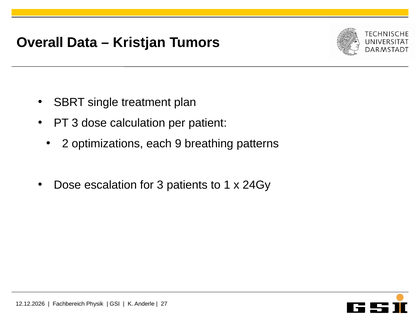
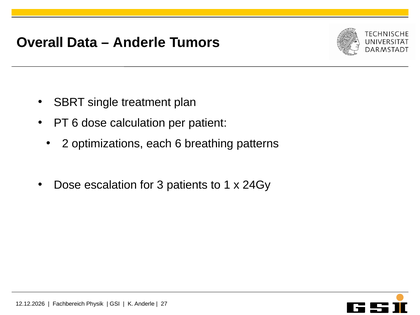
Kristjan: Kristjan -> Anderle (139, 43)
PT 3: 3 -> 6 (75, 123)
each 9: 9 -> 6 (178, 144)
